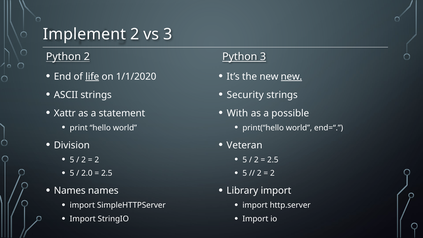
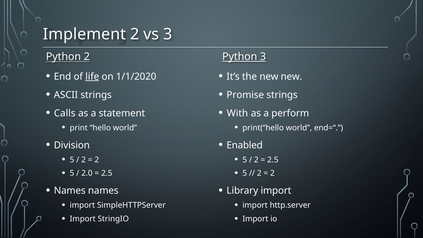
new underline: present -> none (291, 76)
Security: Security -> Promise (245, 95)
Xattr: Xattr -> Calls (65, 113)
possible: possible -> perform (290, 113)
Veteran: Veteran -> Enabled (245, 145)
